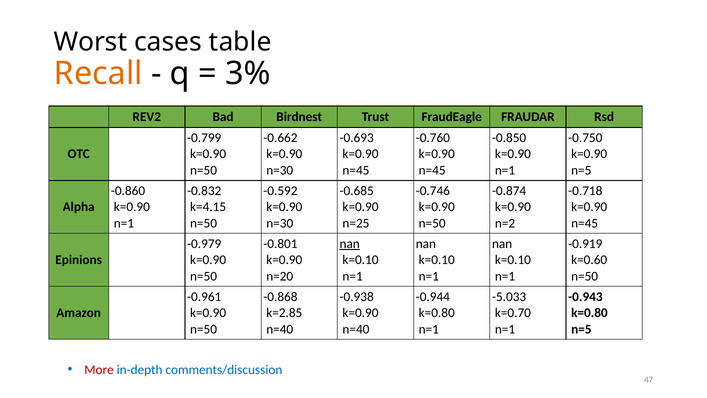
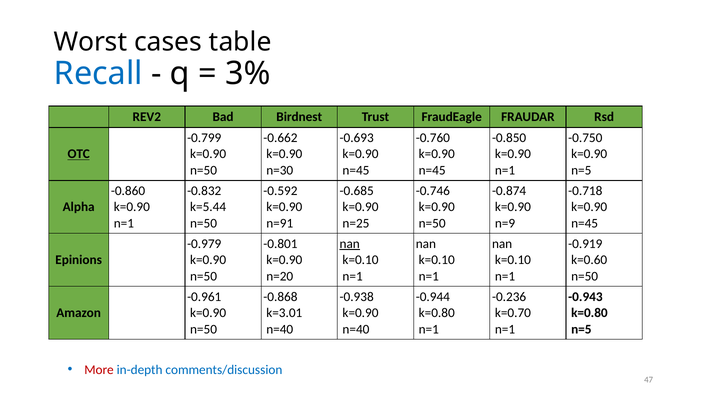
Recall colour: orange -> blue (98, 74)
OTC underline: none -> present (79, 154)
k=4.15: k=4.15 -> k=5.44 (208, 207)
n=30: n=30 -> n=91 (280, 223)
n=2: n=2 -> n=9 (505, 223)
-5.033: -5.033 -> -0.236 (509, 297)
k=2.85: k=2.85 -> k=3.01 (284, 313)
